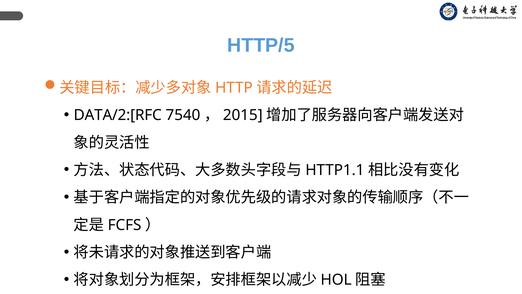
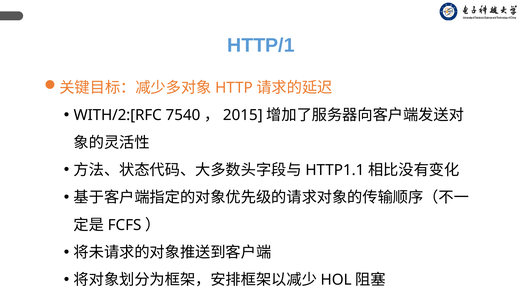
HTTP/5: HTTP/5 -> HTTP/1 (261, 45)
DATA/2:[RFC: DATA/2:[RFC -> WITH/2:[RFC (118, 115)
